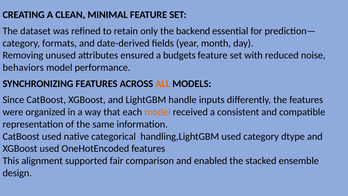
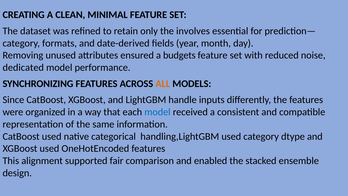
backend: backend -> involves (193, 31)
behaviors: behaviors -> dedicated (23, 67)
model colour: orange -> blue (157, 112)
